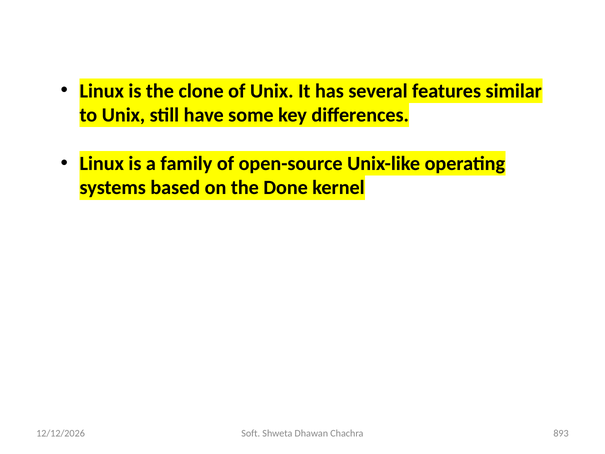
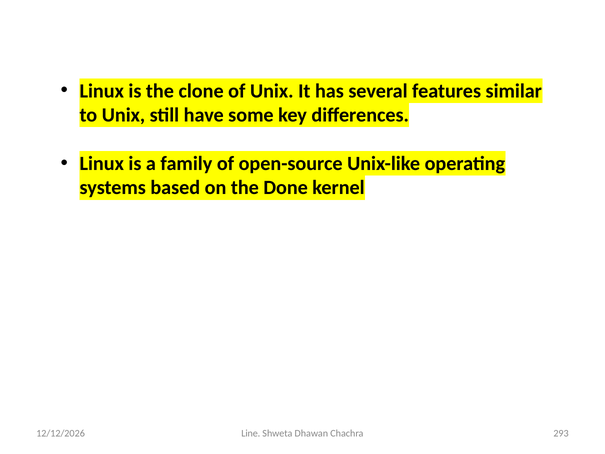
Soft: Soft -> Line (251, 433)
893: 893 -> 293 (561, 433)
